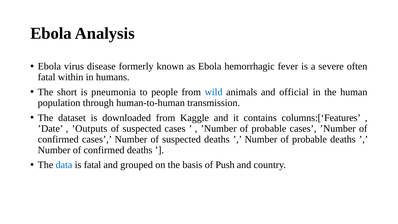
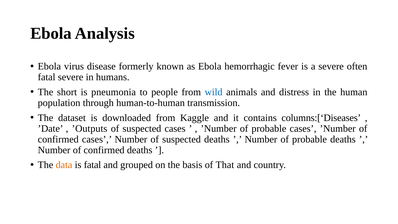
fatal within: within -> severe (71, 77)
official: official -> distress (294, 92)
columns:[‘Features: columns:[‘Features -> columns:[‘Diseases (321, 118)
data colour: blue -> orange (64, 165)
Push: Push -> That (225, 165)
